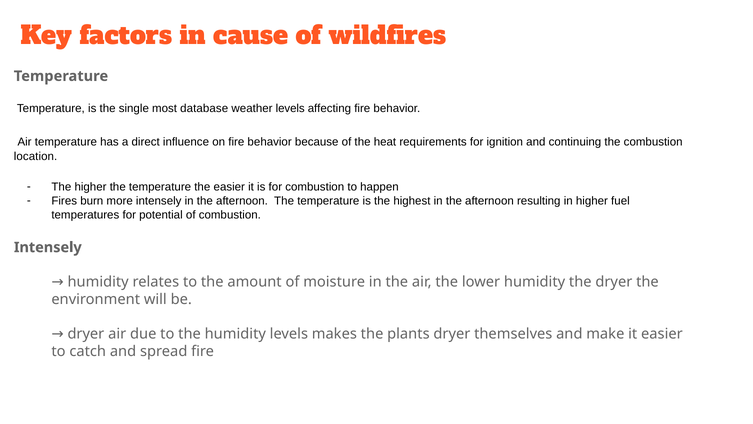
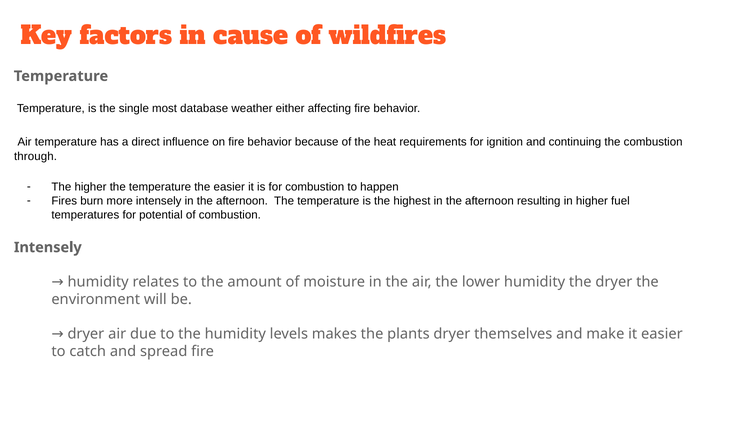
weather levels: levels -> either (290, 108)
location: location -> through (36, 156)
